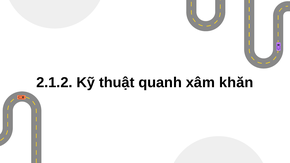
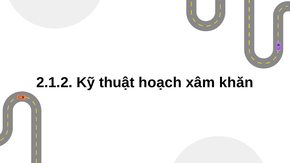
quanh: quanh -> hoạch (160, 83)
